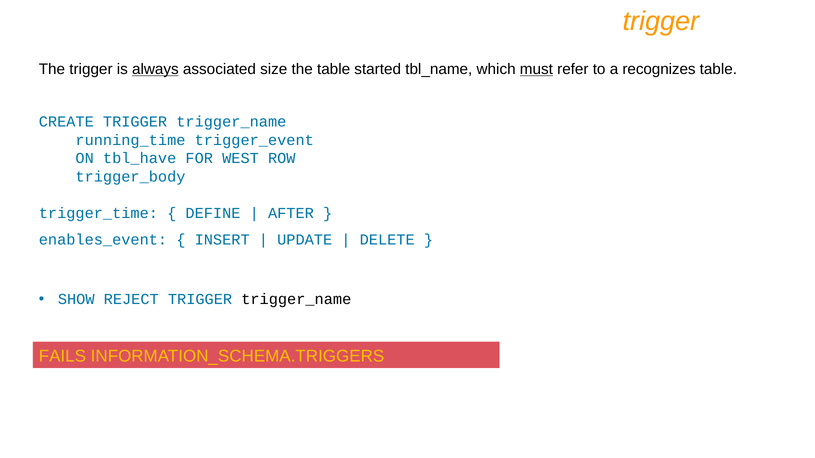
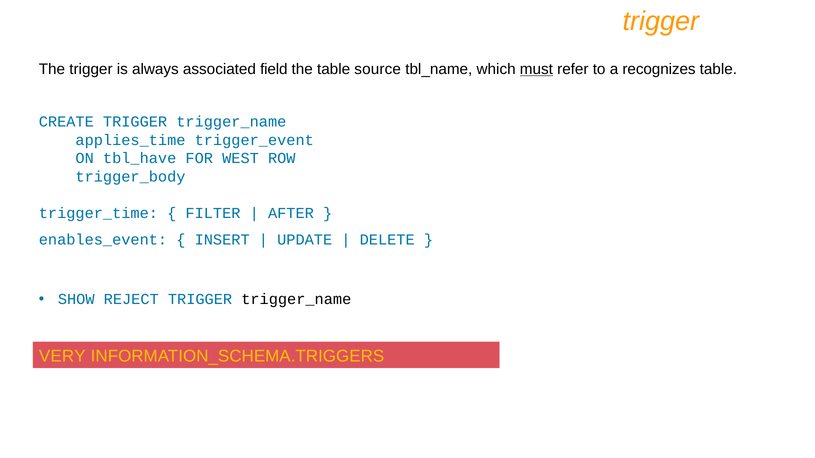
always underline: present -> none (155, 69)
size: size -> field (274, 69)
started: started -> source (378, 69)
running_time: running_time -> applies_time (130, 140)
DEFINE: DEFINE -> FILTER (213, 214)
FAILS: FAILS -> VERY (62, 356)
